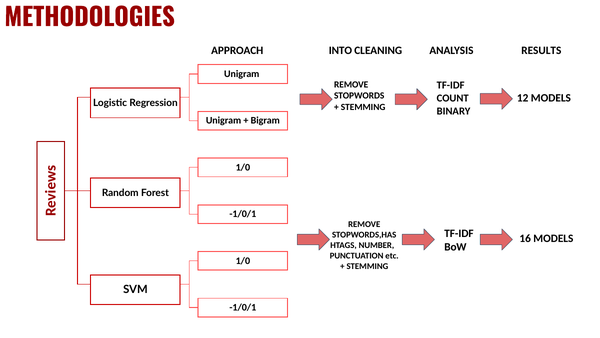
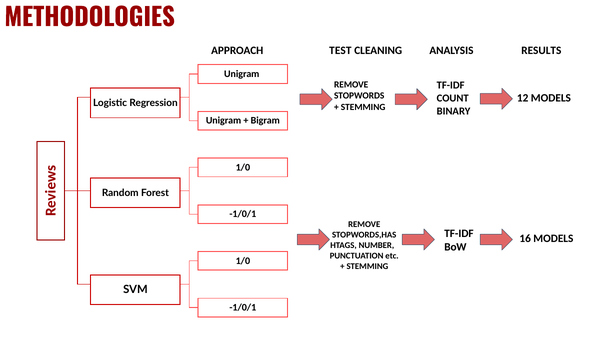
INTO: INTO -> TEST (340, 51)
